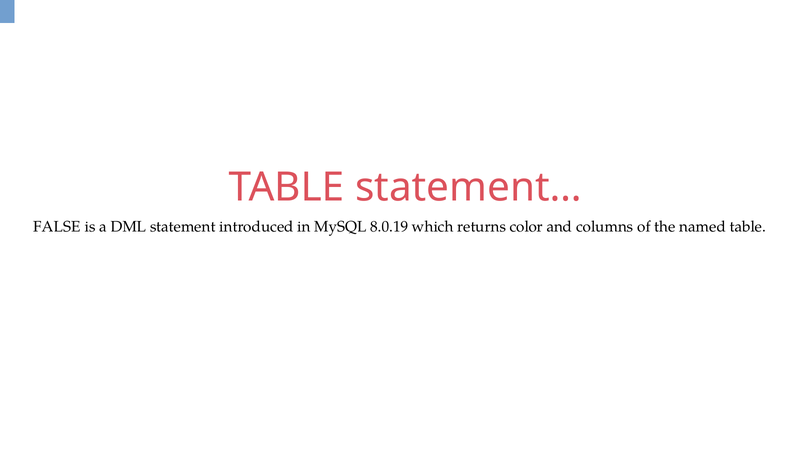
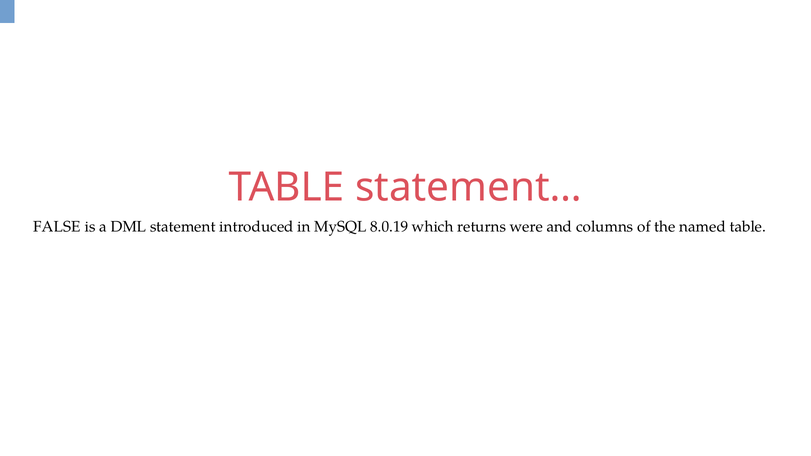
color: color -> were (526, 227)
